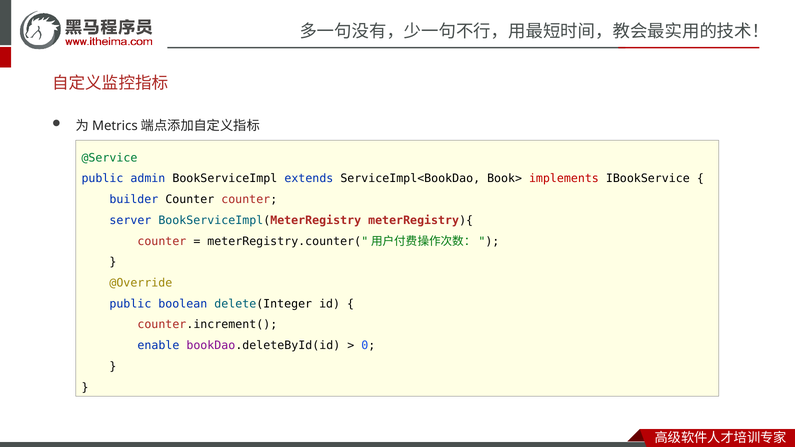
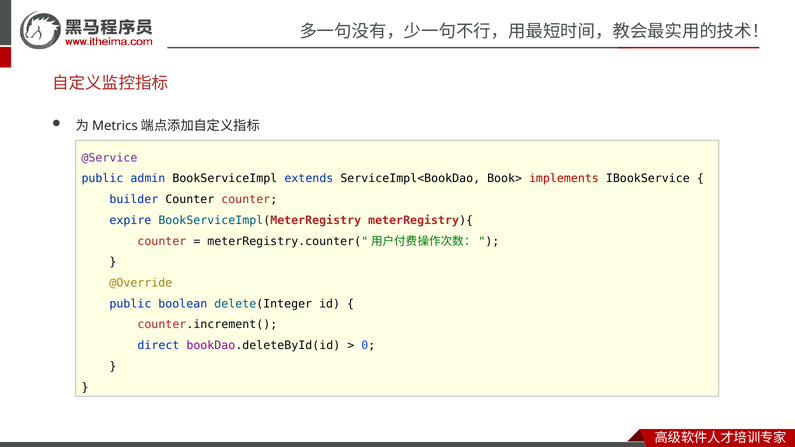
@Service colour: green -> purple (109, 158)
server: server -> expire (130, 220)
enable: enable -> direct (158, 346)
